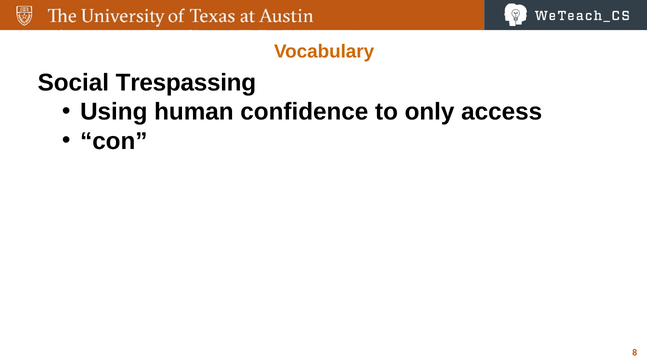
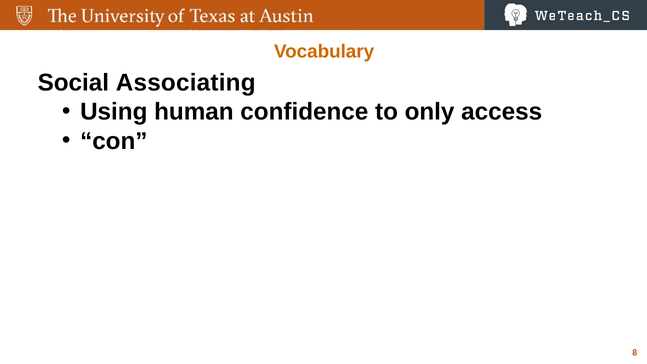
Trespassing: Trespassing -> Associating (186, 83)
